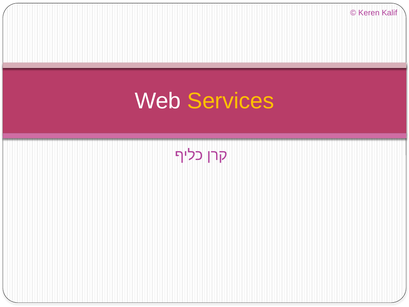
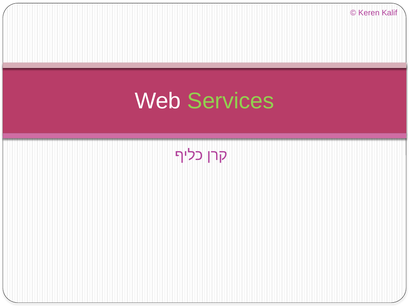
Services colour: yellow -> light green (231, 101)
